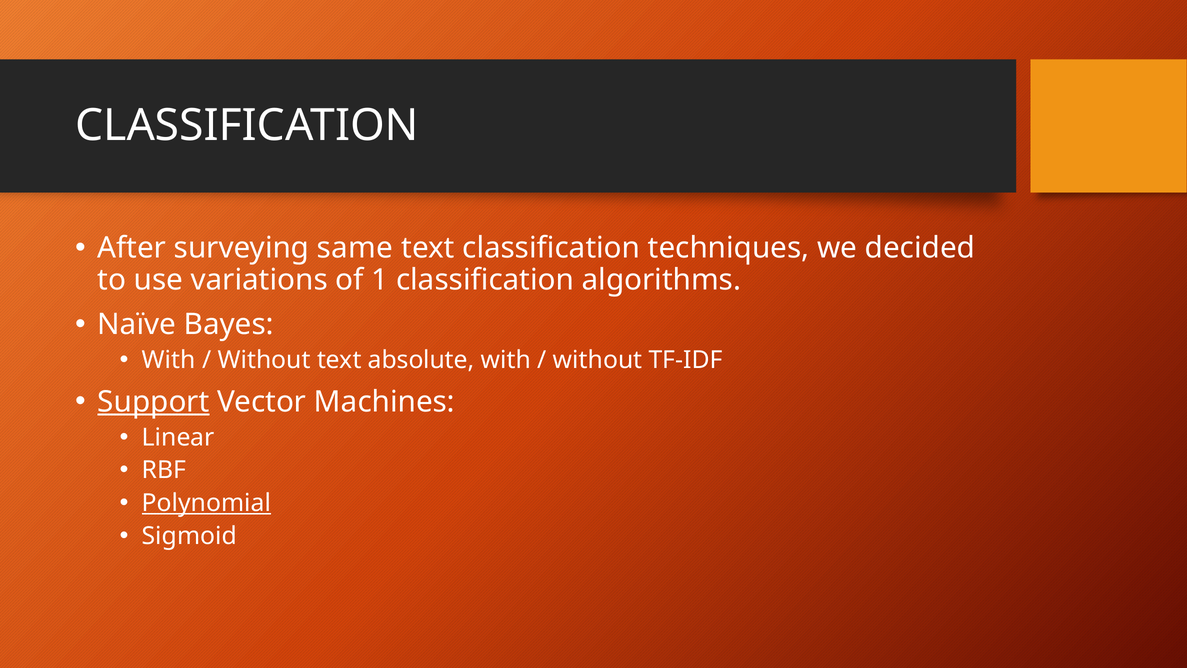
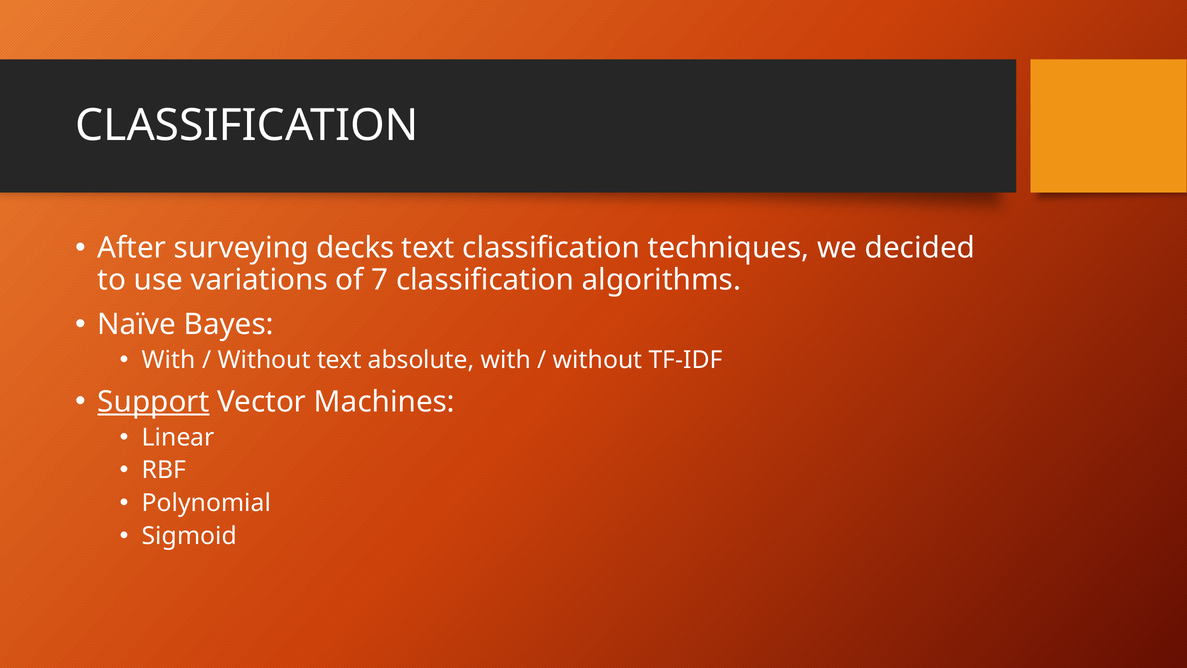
same: same -> decks (355, 248)
1: 1 -> 7 (380, 280)
Polynomial underline: present -> none (206, 503)
